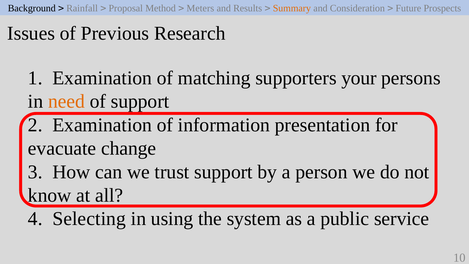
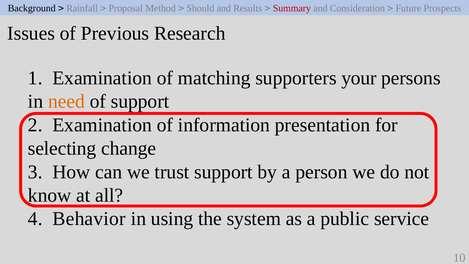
Meters: Meters -> Should (200, 8)
Summary colour: orange -> red (292, 8)
evacuate: evacuate -> selecting (62, 148)
Selecting: Selecting -> Behavior (89, 219)
